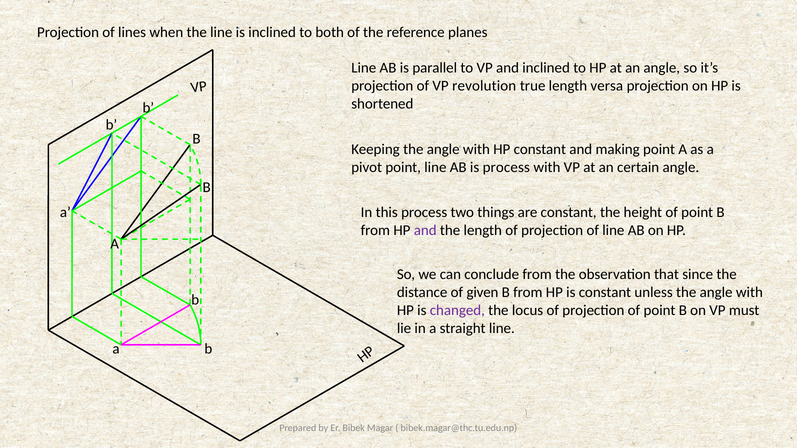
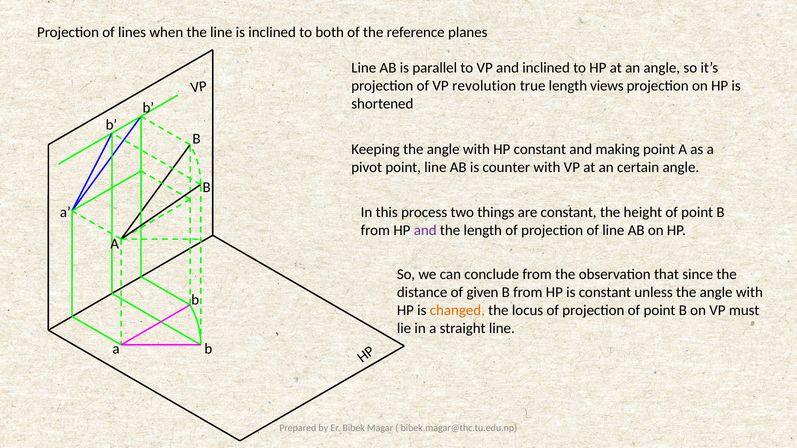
versa: versa -> views (607, 86)
is process: process -> counter (506, 167)
changed colour: purple -> orange (457, 311)
